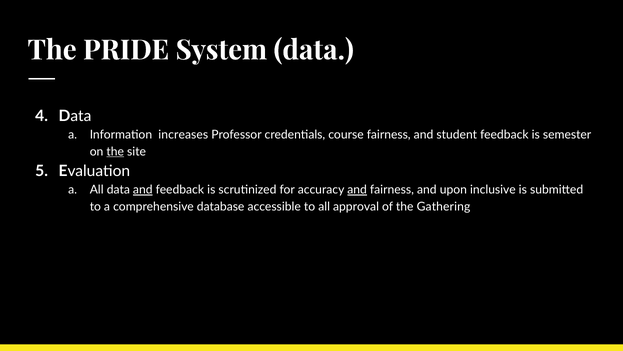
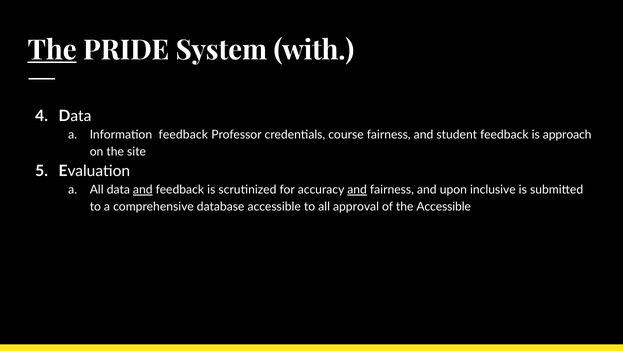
The underline: none -> present (52, 50)
System data: data -> with (314, 50)
Information increases: increases -> feedback (183, 135)
semester: semester -> approach (567, 135)
the underline: present -> none (115, 151)
the Gathering: Gathering -> Accessible (444, 206)
